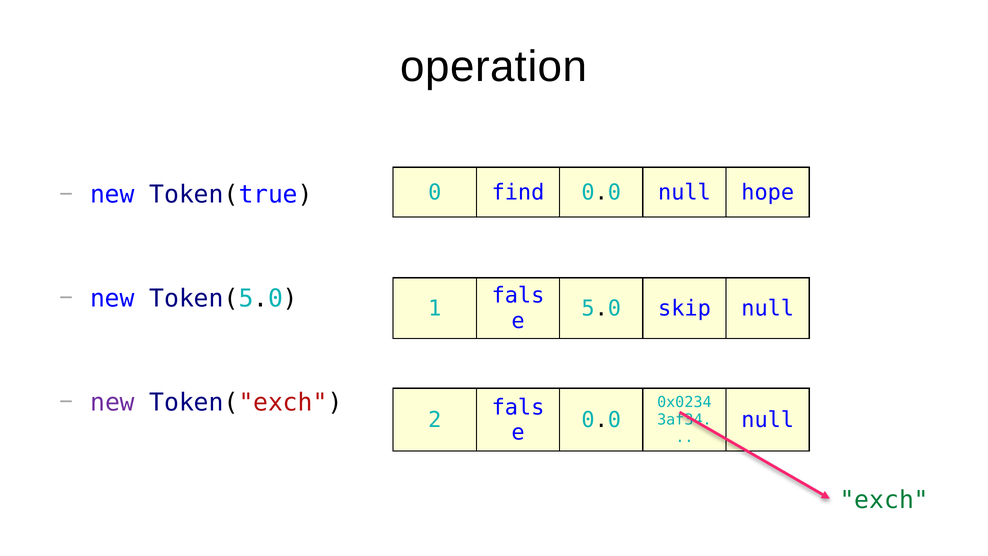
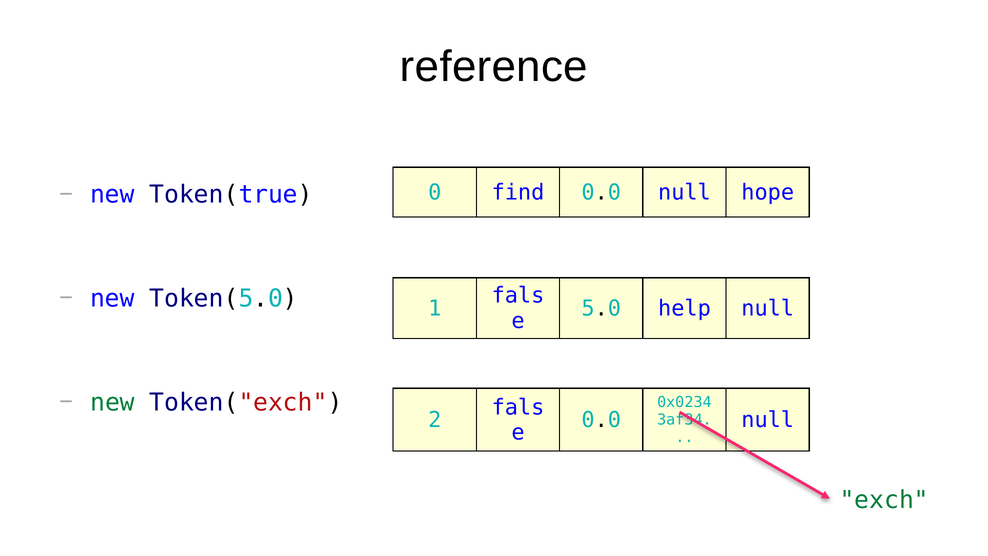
operation: operation -> reference (494, 67)
skip: skip -> help (684, 308)
new colour: purple -> green (112, 402)
